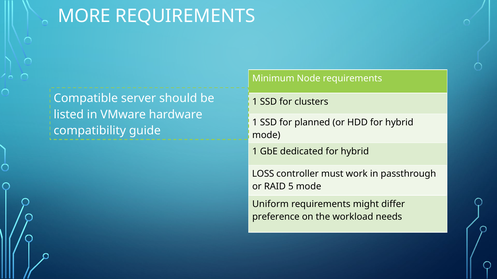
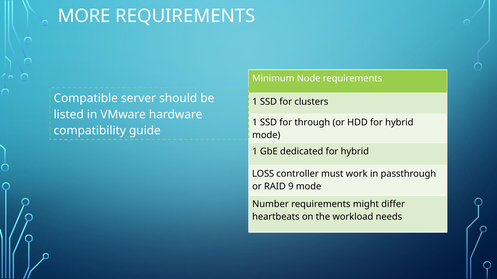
planned: planned -> through (312, 123)
5: 5 -> 9 (291, 187)
Uniform: Uniform -> Number (271, 204)
preference: preference -> heartbeats (276, 217)
